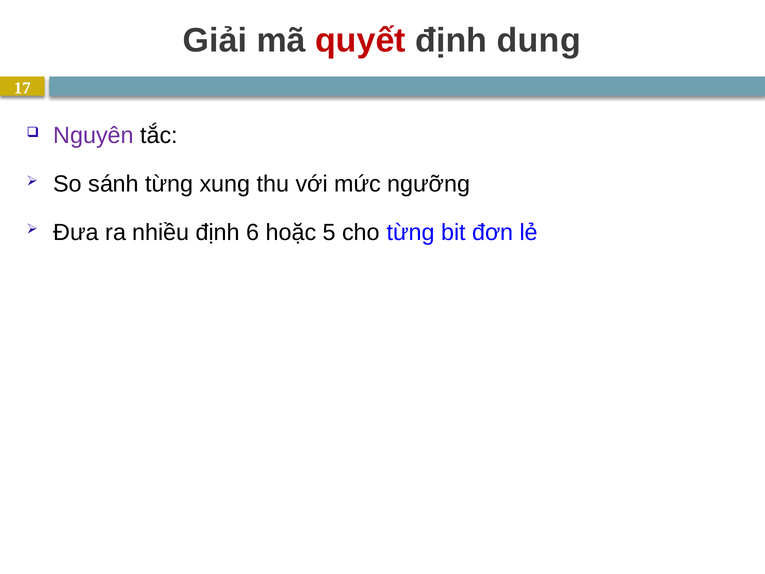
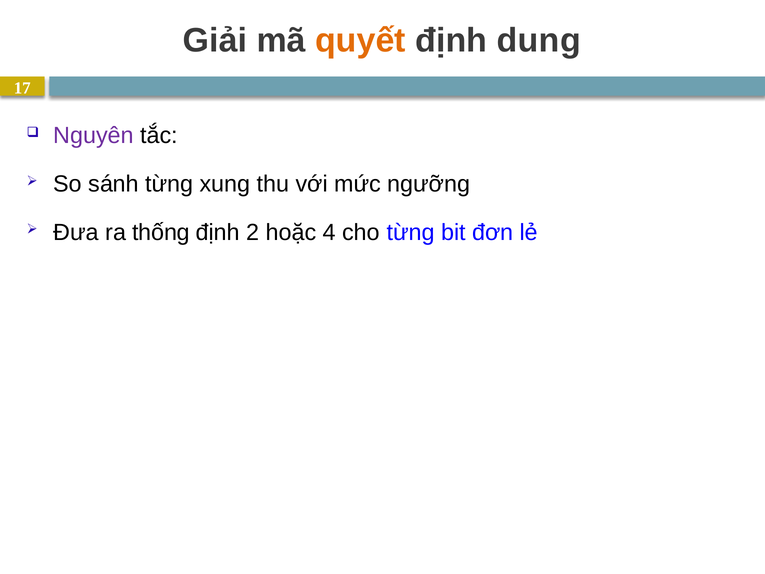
quyết colour: red -> orange (360, 41)
nhiều: nhiều -> thống (161, 232)
6: 6 -> 2 (253, 232)
5: 5 -> 4 (329, 232)
